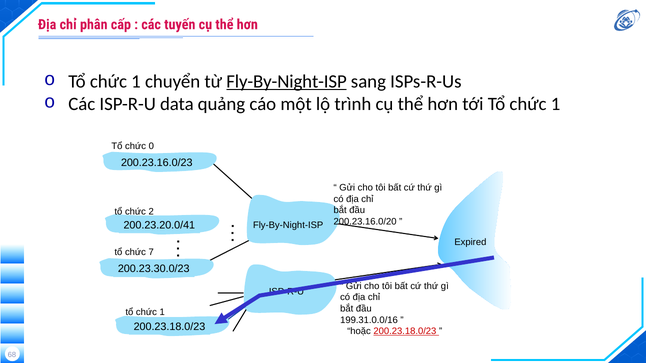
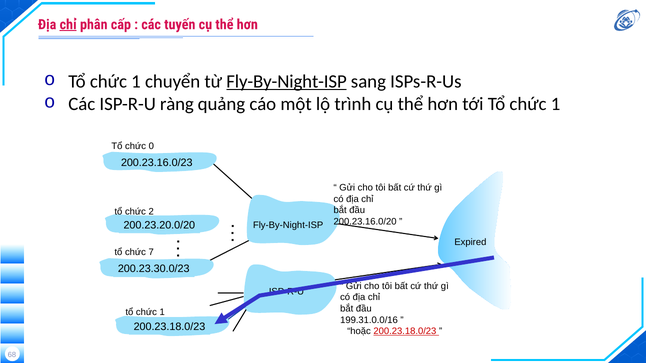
chỉ underline: none -> present (68, 25)
data: data -> ràng (177, 104)
200.23.20.0/41: 200.23.20.0/41 -> 200.23.20.0/20 (159, 225)
